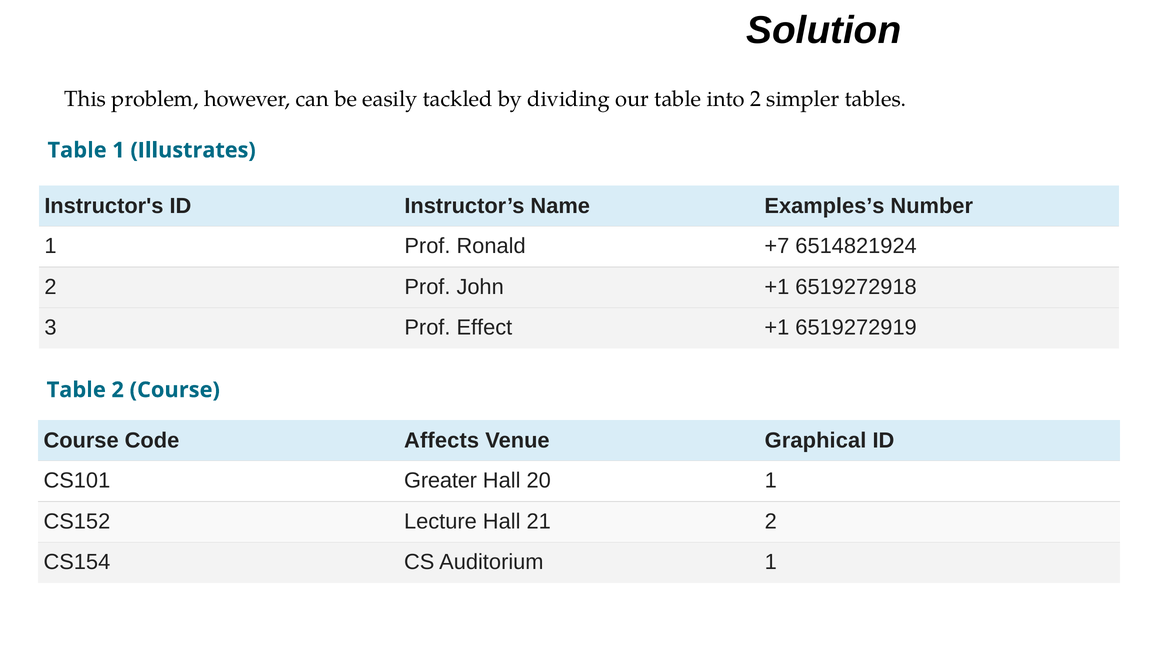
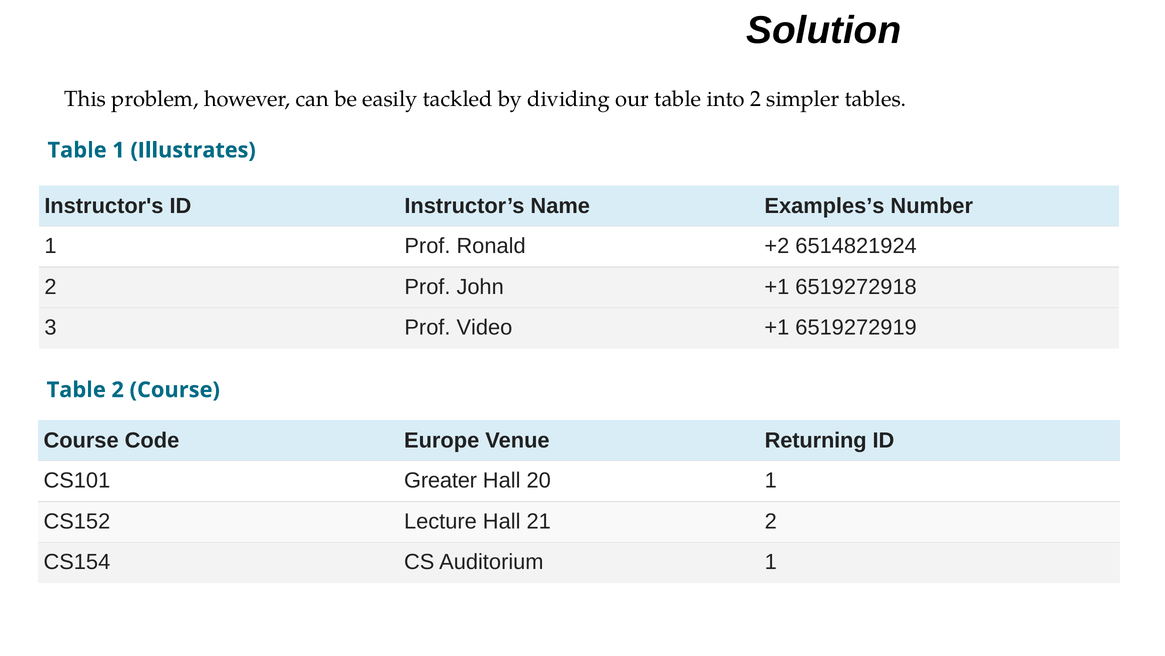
+7: +7 -> +2 (777, 246)
Effect: Effect -> Video (484, 327)
Affects: Affects -> Europe (442, 440)
Graphical: Graphical -> Returning (816, 440)
